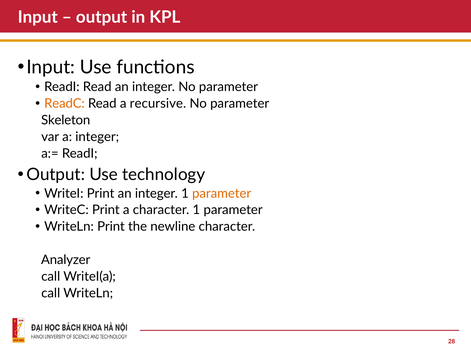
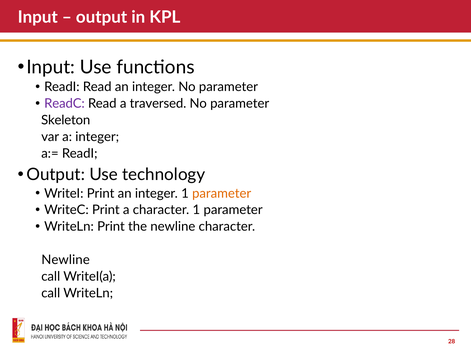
ReadC colour: orange -> purple (64, 103)
recursive: recursive -> traversed (158, 103)
Analyzer: Analyzer -> Newline (66, 259)
